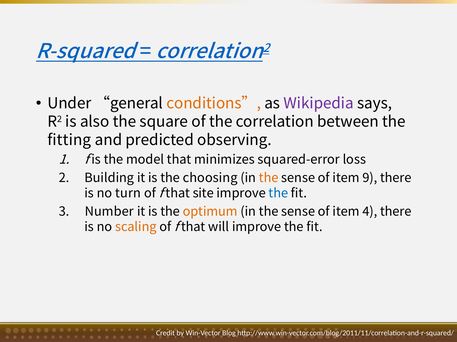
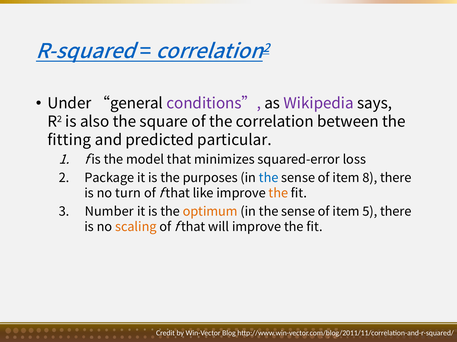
conditions colour: orange -> purple (214, 104)
observing: observing -> particular (234, 140)
Building: Building -> Package (109, 178)
choosing: choosing -> purposes (210, 178)
the colour: orange -> blue (269, 178)
9: 9 -> 8 (370, 178)
site: site -> like (203, 194)
the colour: blue -> orange (278, 194)
4: 4 -> 5 (370, 212)
